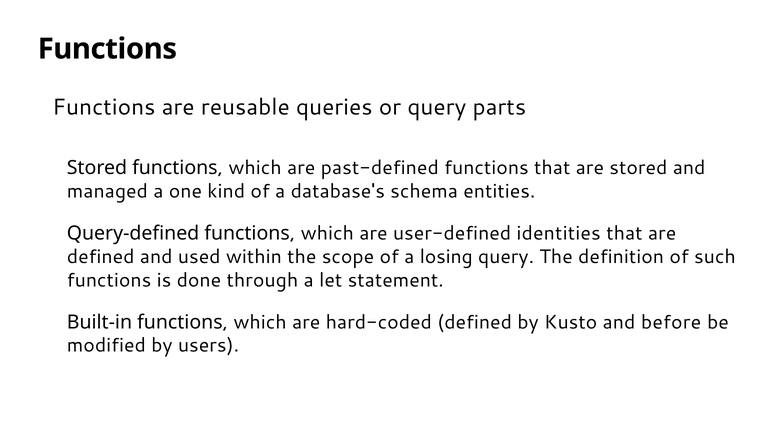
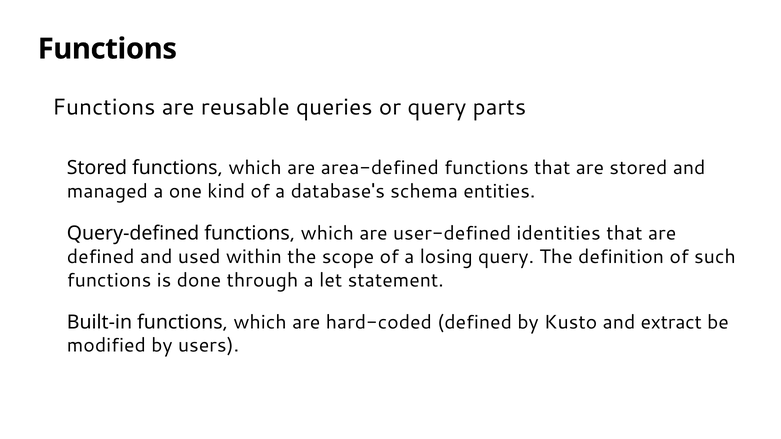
past-defined: past-defined -> area-defined (380, 168)
before: before -> extract (671, 322)
